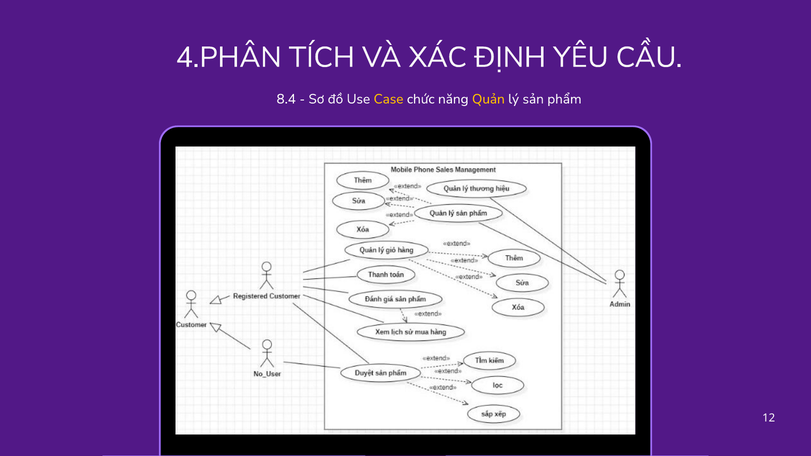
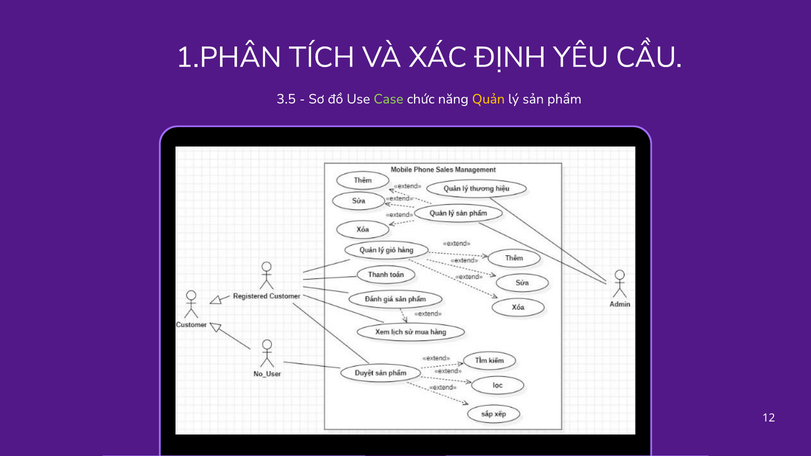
4.PHÂN: 4.PHÂN -> 1.PHÂN (229, 57)
8.4: 8.4 -> 3.5 (286, 99)
Case colour: yellow -> light green (389, 99)
